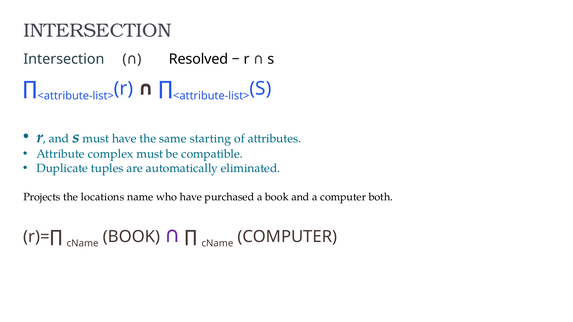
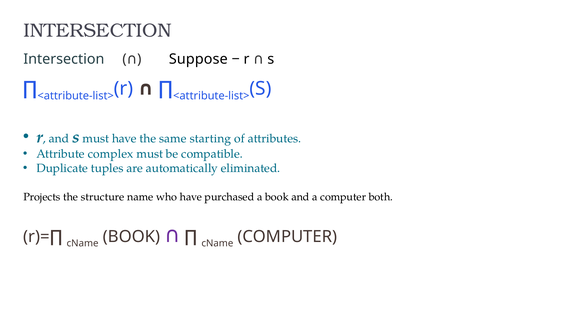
Resolved: Resolved -> Suppose (198, 59)
locations: locations -> structure (103, 197)
